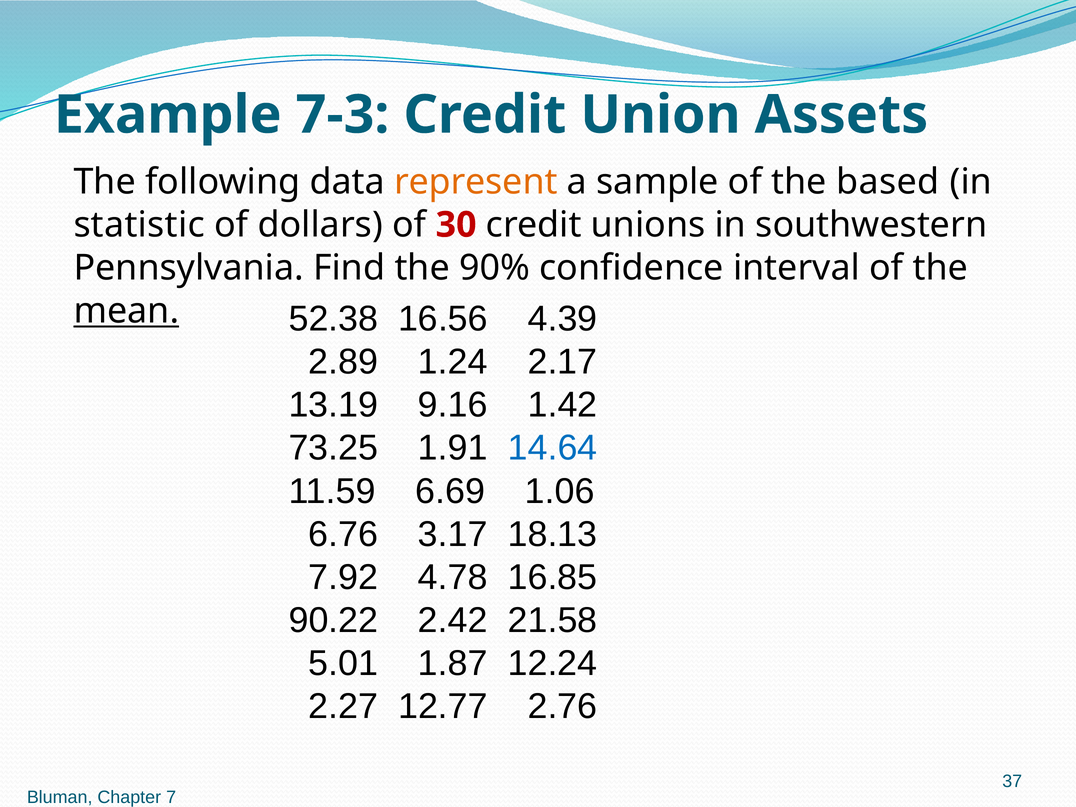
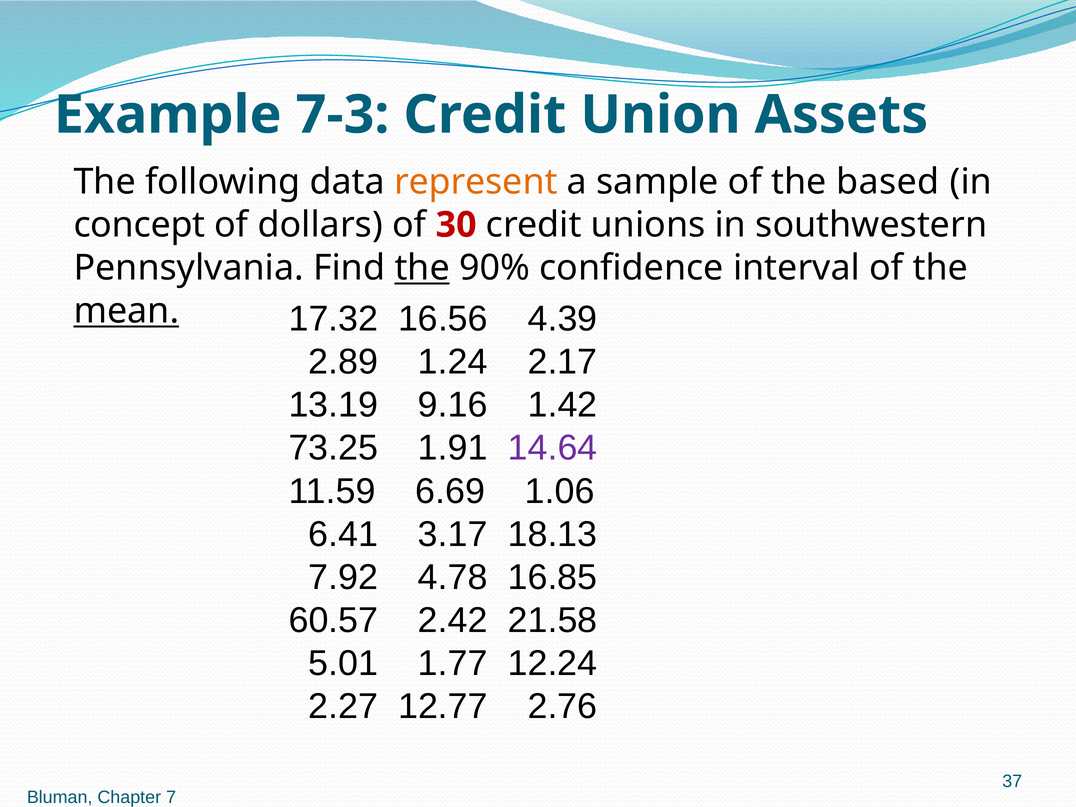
statistic: statistic -> concept (139, 225)
the underline: none -> present (422, 268)
52.38: 52.38 -> 17.32 (333, 319)
14.64 colour: blue -> purple (553, 448)
6.76: 6.76 -> 6.41 (343, 534)
90.22: 90.22 -> 60.57 (333, 620)
1.87: 1.87 -> 1.77 (453, 663)
